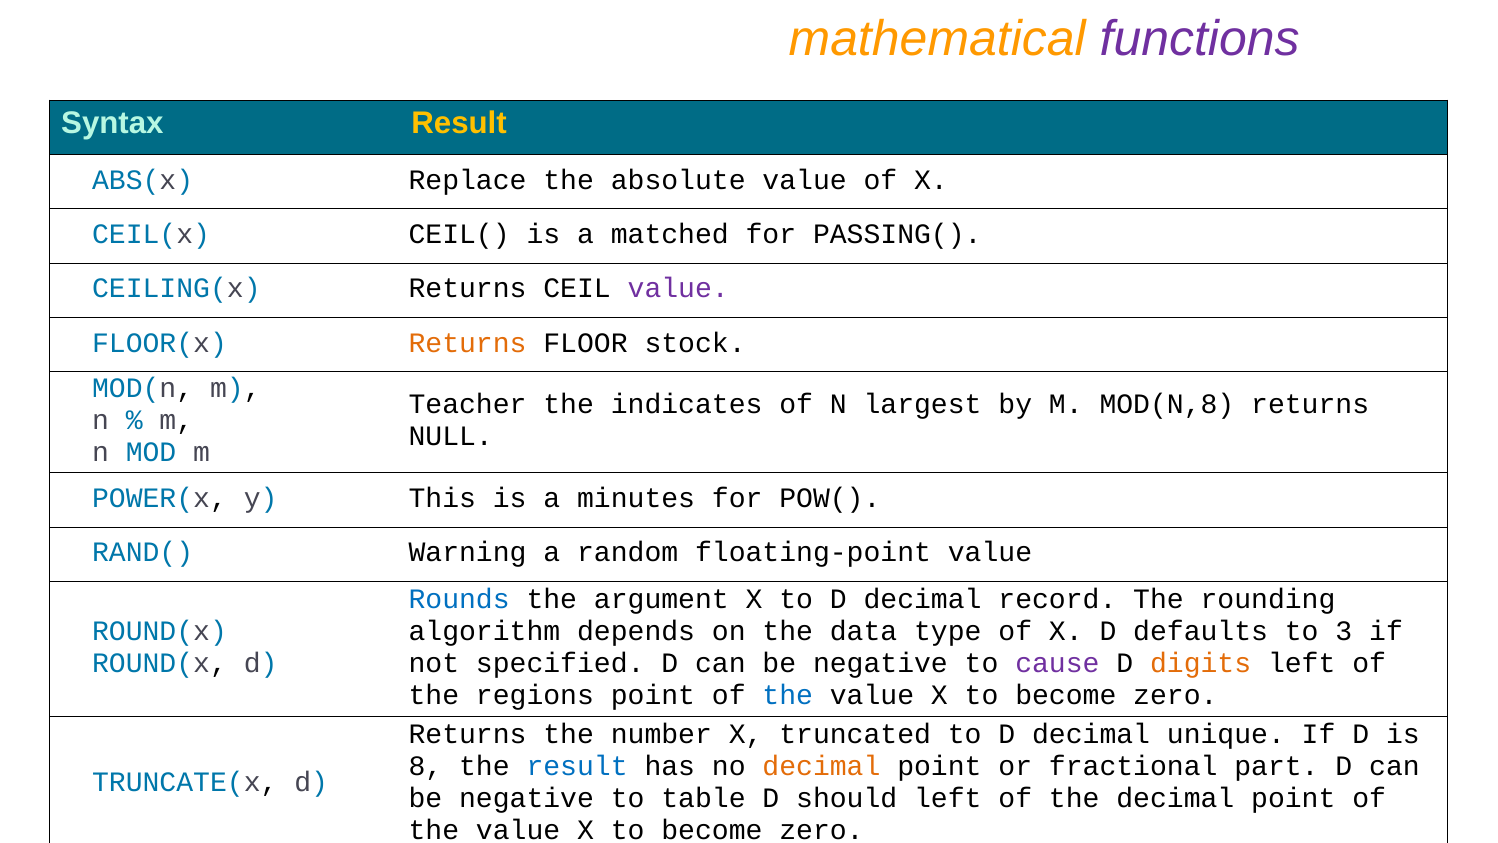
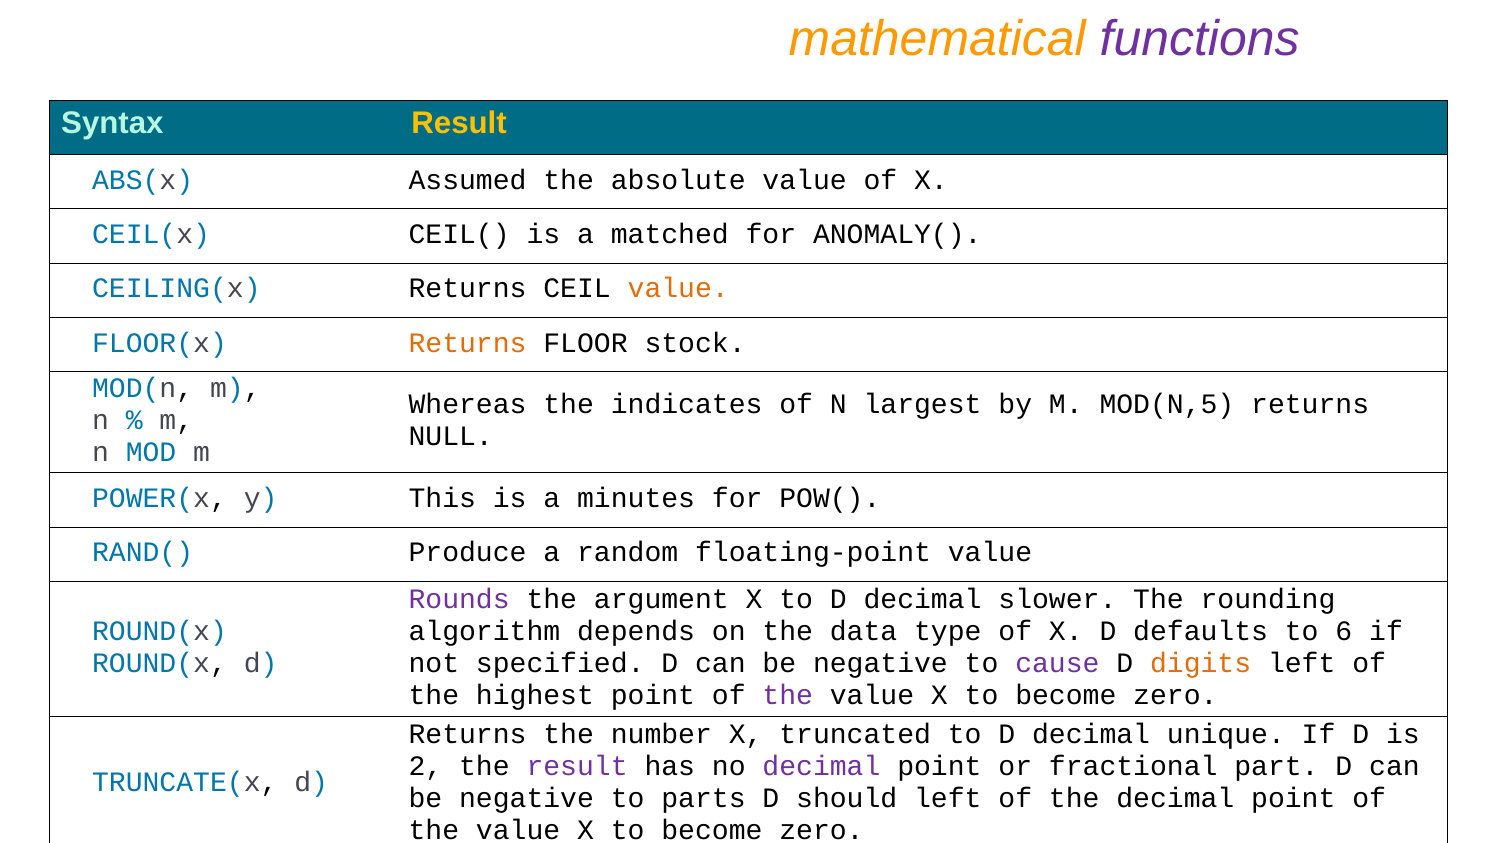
Replace: Replace -> Assumed (468, 180)
PASSING(: PASSING( -> ANOMALY( (897, 234)
value colour: purple -> orange (678, 288)
Teacher: Teacher -> Whereas (468, 404)
MOD(N,8: MOD(N,8 -> MOD(N,5 (1167, 404)
Warning: Warning -> Produce (468, 552)
Rounds colour: blue -> purple (459, 599)
record: record -> slower (1057, 599)
3: 3 -> 6 (1344, 631)
regions: regions -> highest (535, 695)
the colour: blue -> purple (788, 695)
8: 8 -> 2 (425, 766)
result colour: blue -> purple (577, 766)
decimal colour: orange -> purple (821, 766)
table: table -> parts (703, 798)
